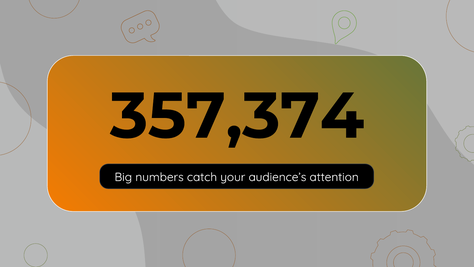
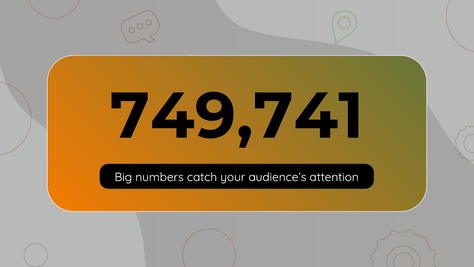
357,374: 357,374 -> 749,741 (237, 116)
